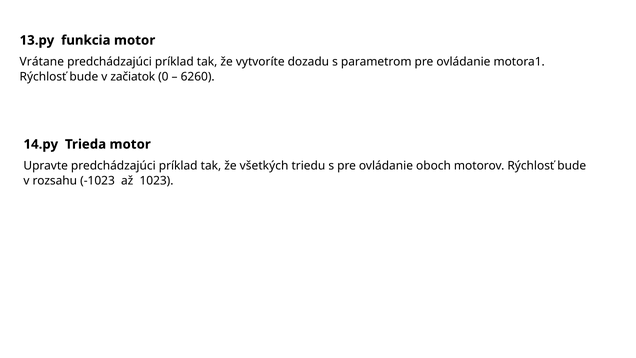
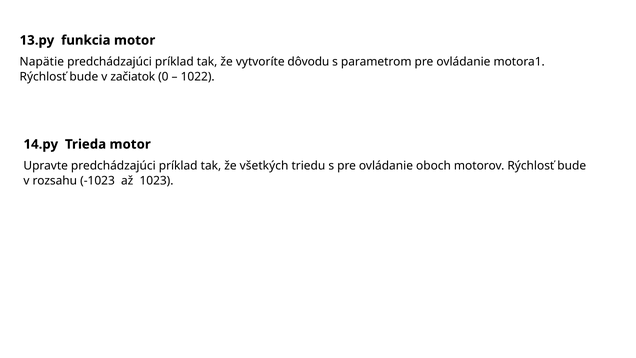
Vrátane: Vrátane -> Napätie (42, 62)
dozadu: dozadu -> dôvodu (308, 62)
6260: 6260 -> 1022 (198, 77)
